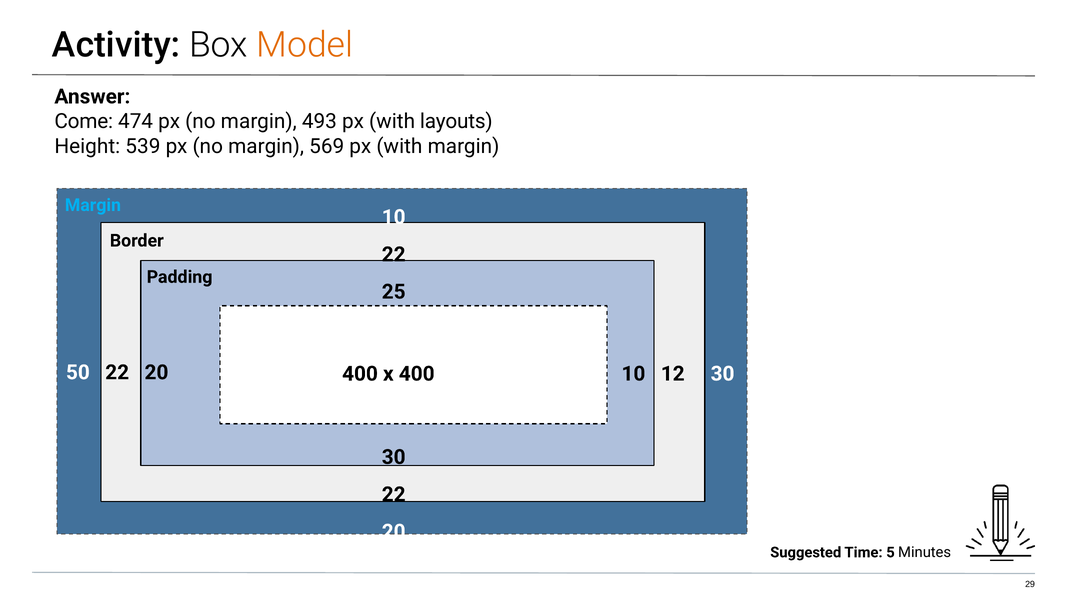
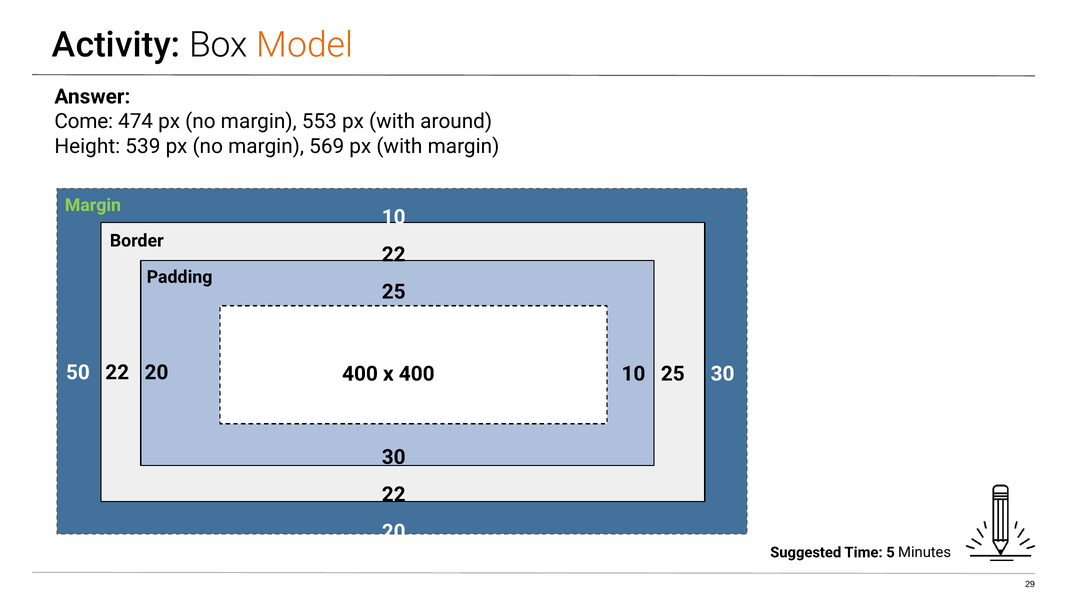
493: 493 -> 553 (319, 121)
layouts: layouts -> around (456, 121)
Margin colour: light blue -> light green (93, 205)
10 12: 12 -> 25 (673, 374)
